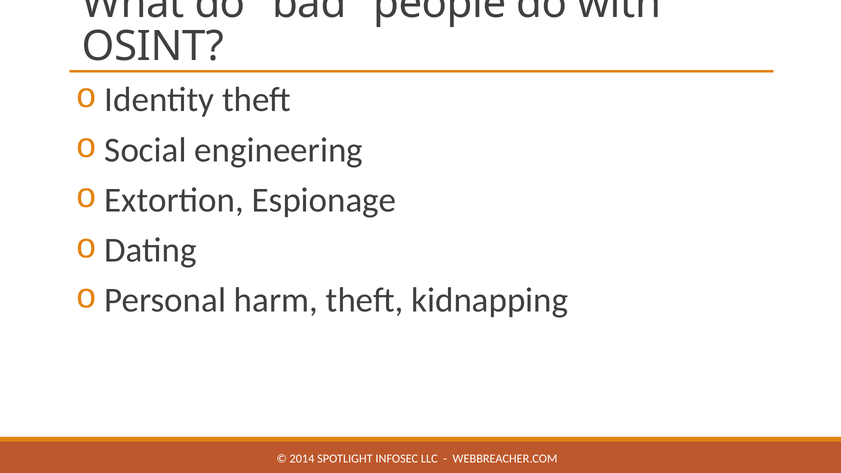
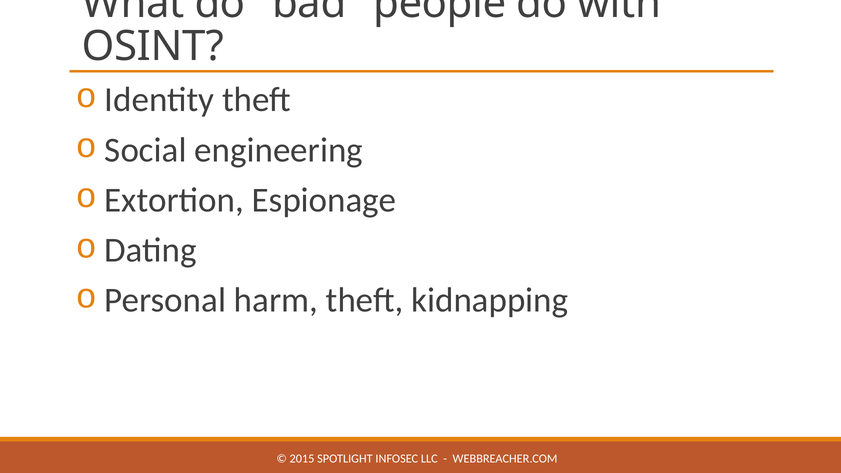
2014: 2014 -> 2015 (302, 459)
